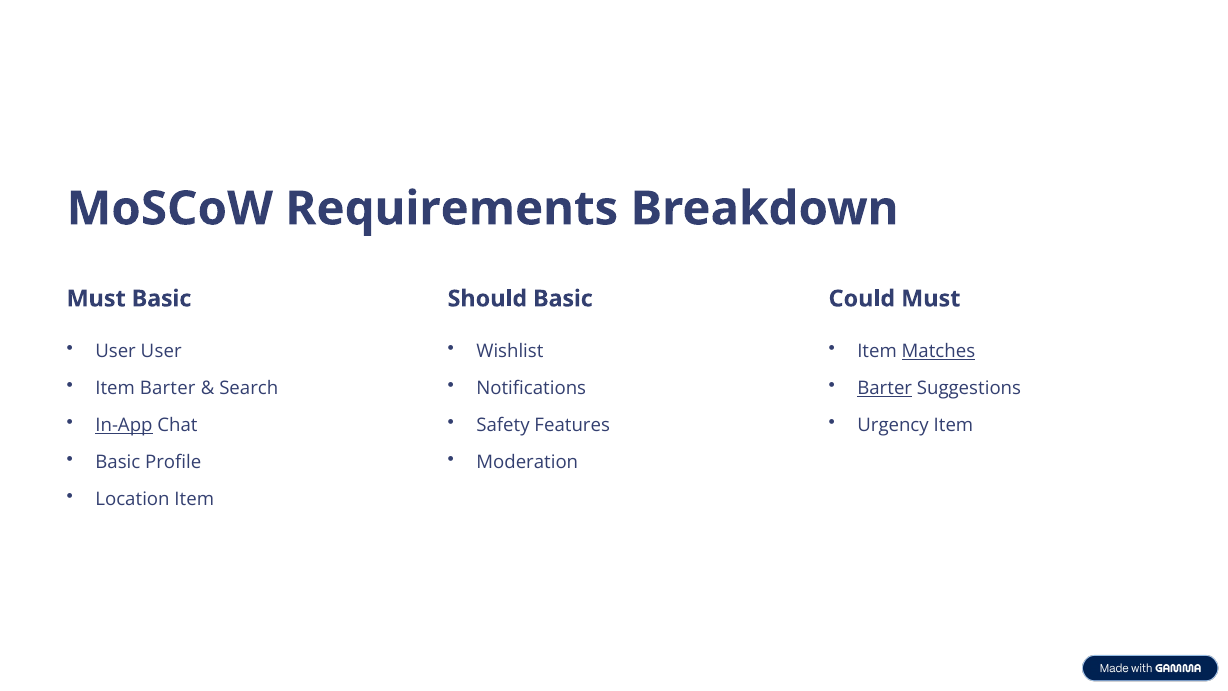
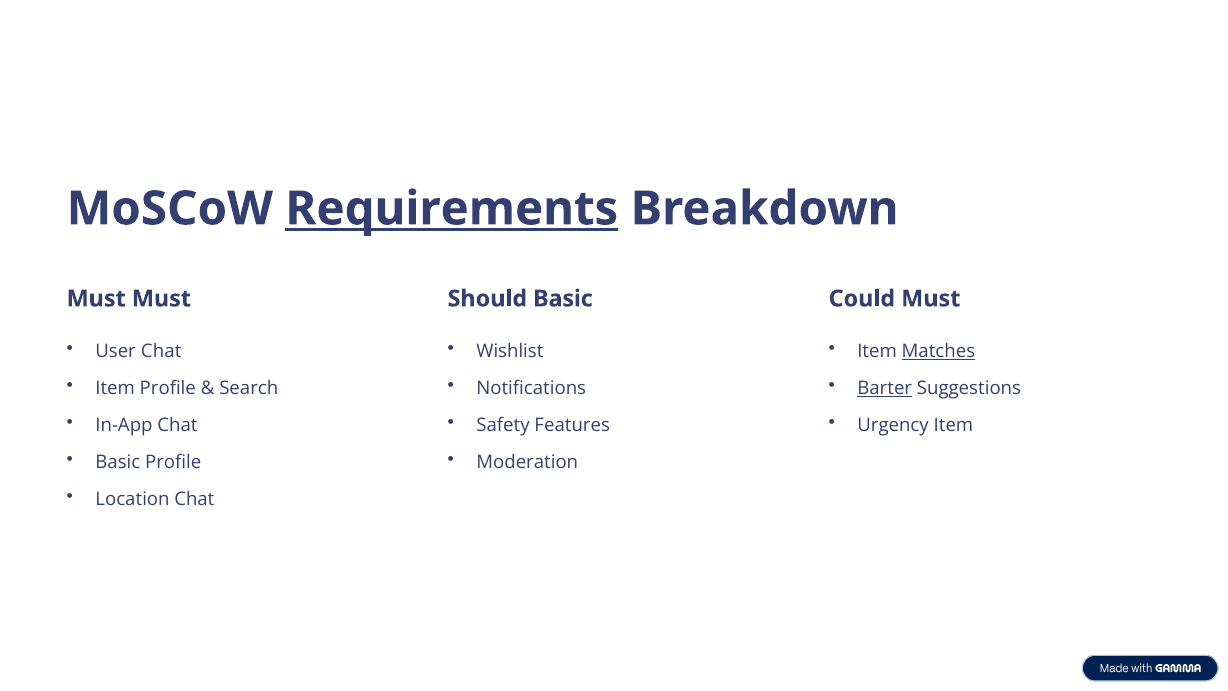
Requirements underline: none -> present (452, 209)
Must Basic: Basic -> Must (161, 299)
User User: User -> Chat (161, 351)
Item Barter: Barter -> Profile (168, 388)
In-App underline: present -> none (124, 425)
Location Item: Item -> Chat (194, 499)
